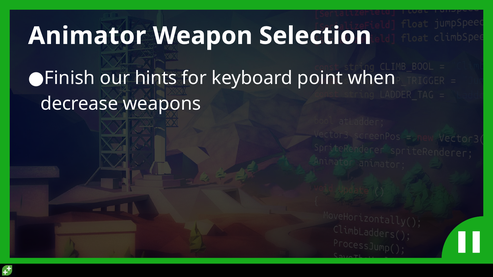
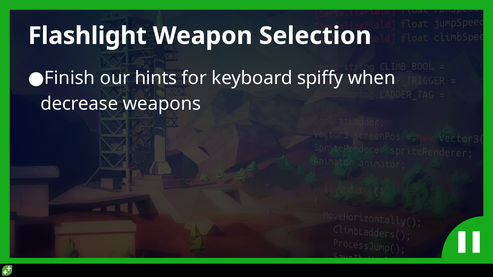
Animator: Animator -> Flashlight (87, 36)
point: point -> spiffy (320, 78)
